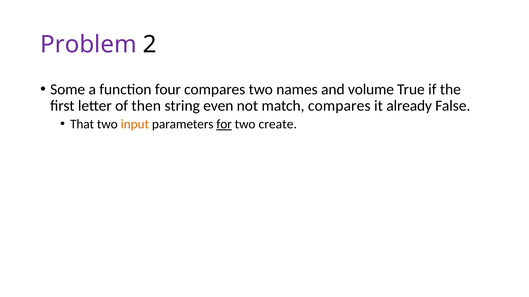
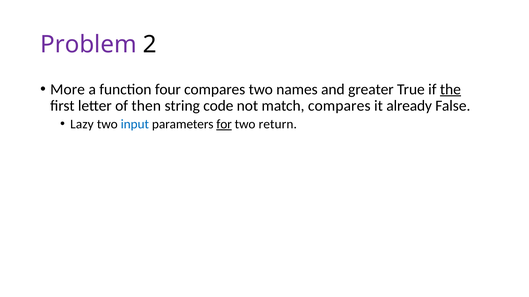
Some: Some -> More (68, 89)
volume: volume -> greater (371, 89)
the underline: none -> present (450, 89)
even: even -> code (218, 106)
That: That -> Lazy (82, 124)
input colour: orange -> blue (135, 124)
create: create -> return (278, 124)
